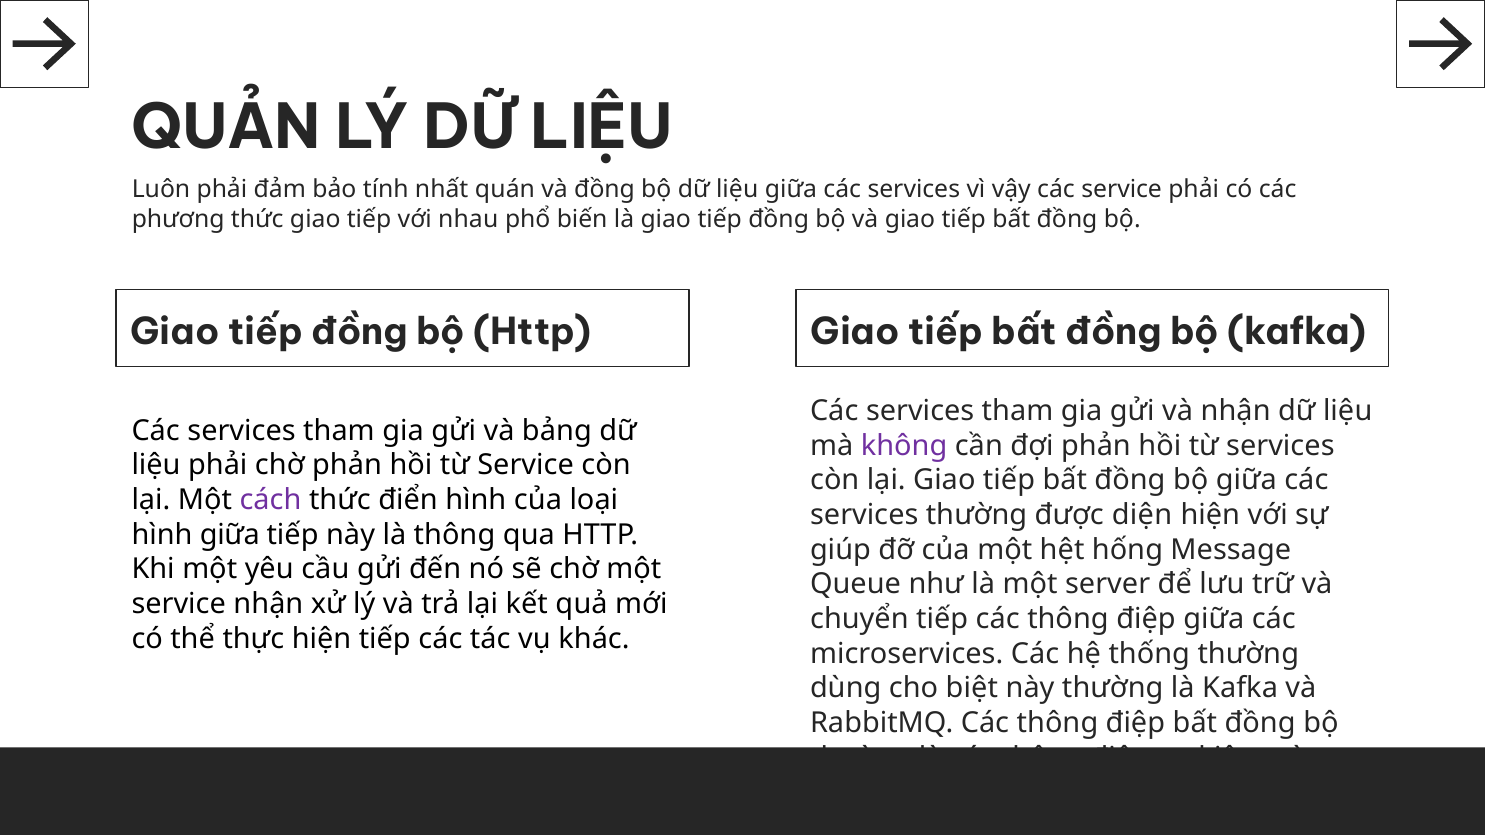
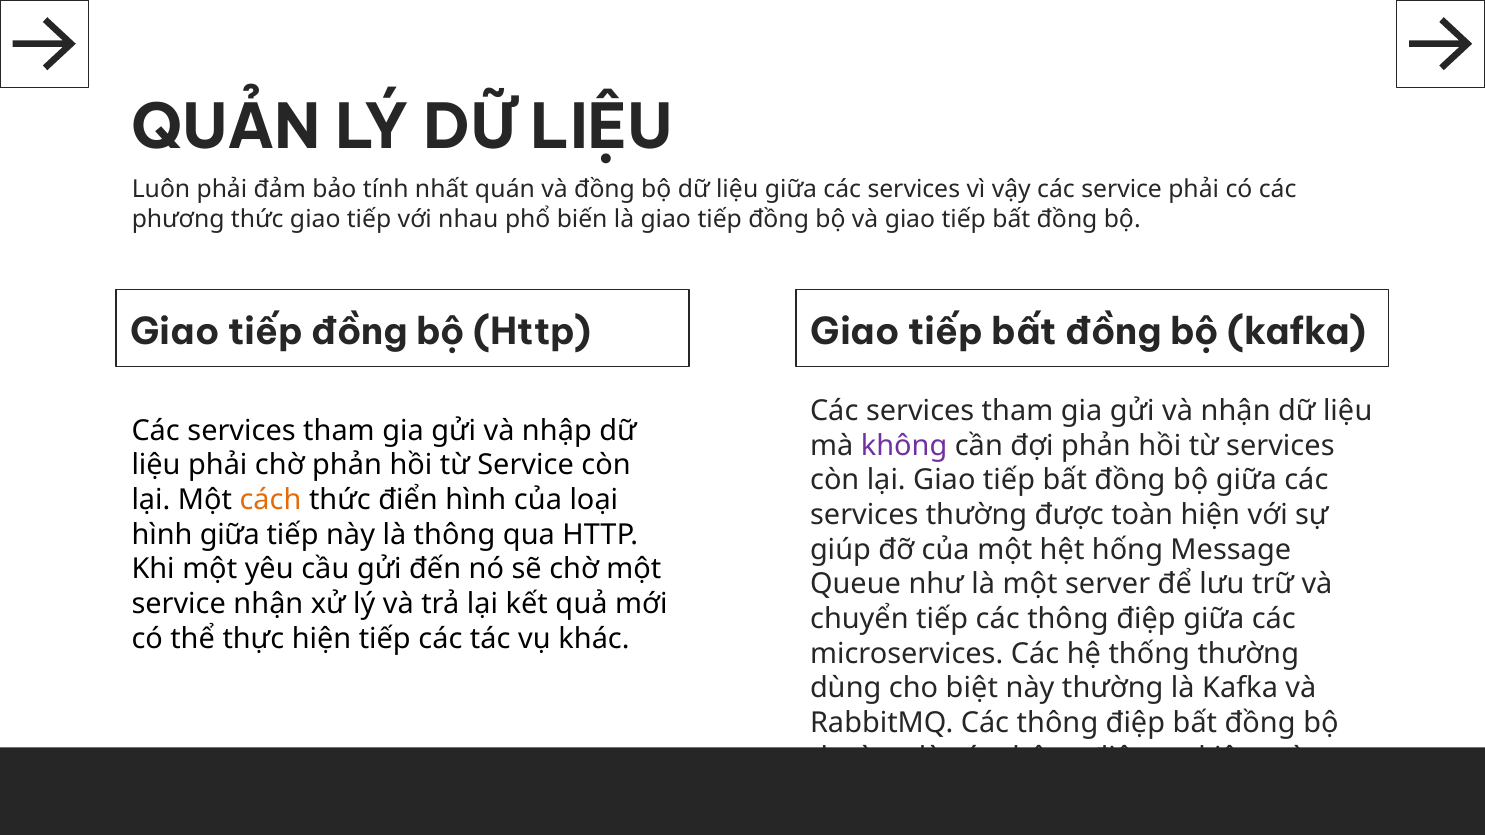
bảng: bảng -> nhập (557, 431)
cách colour: purple -> orange (271, 500)
diện: diện -> toàn (1142, 515)
